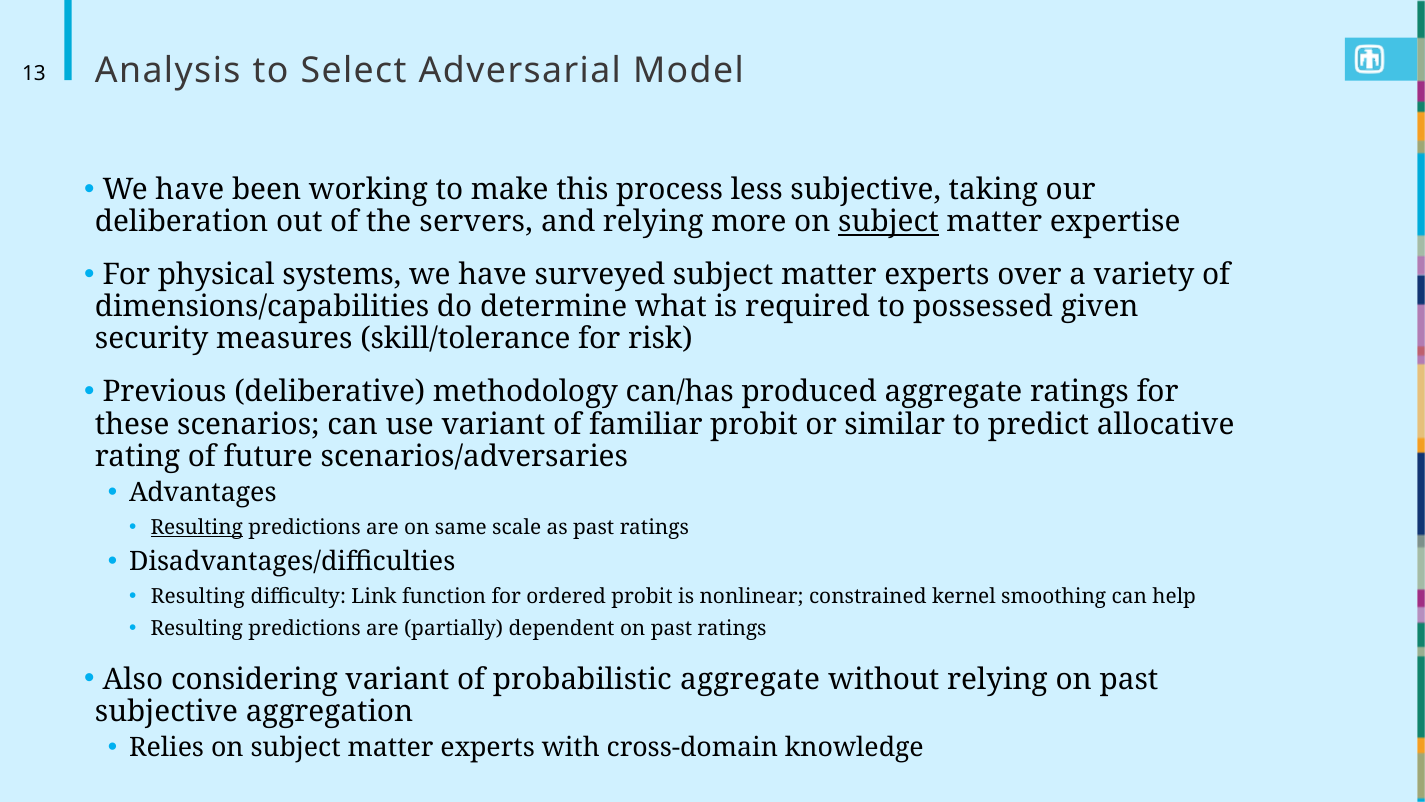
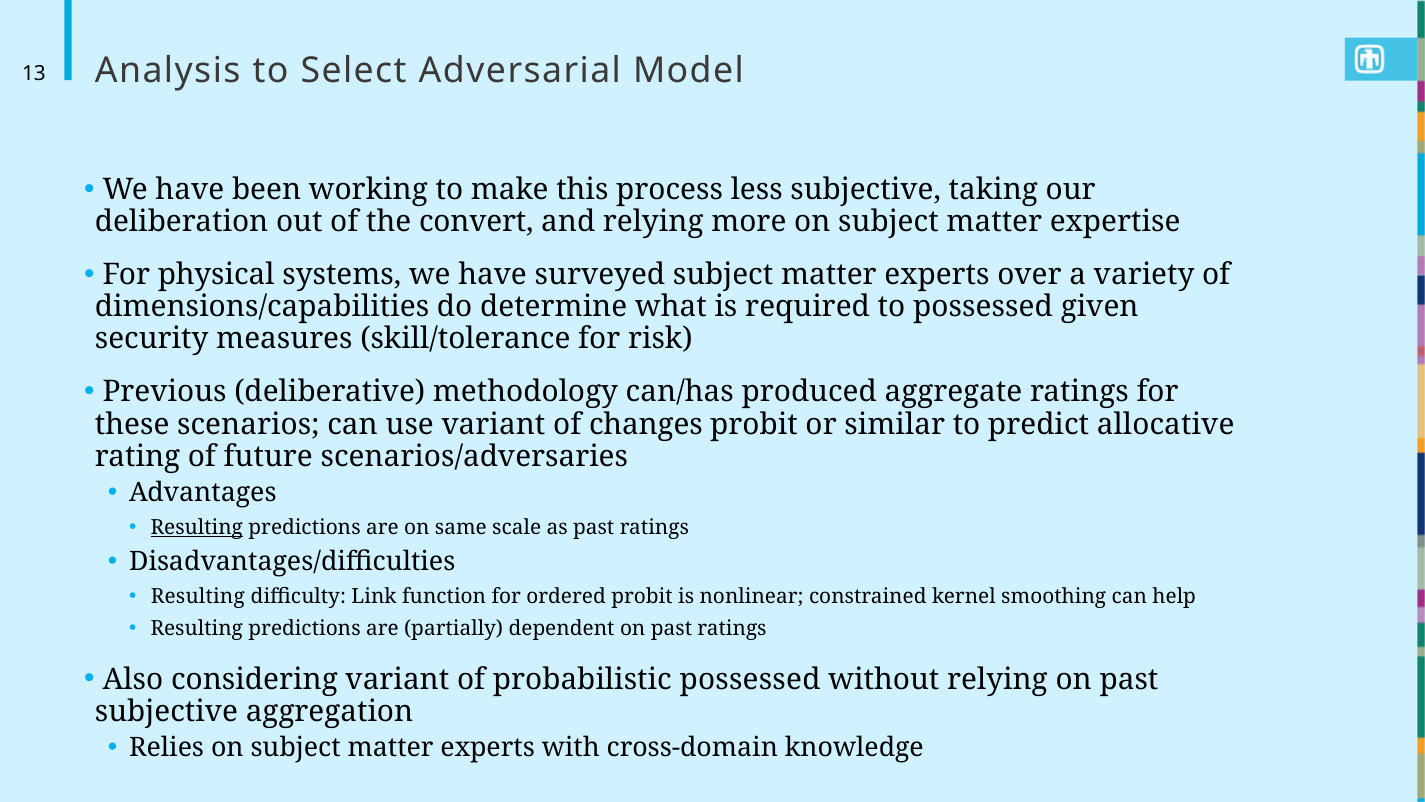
servers: servers -> convert (476, 222)
subject underline: present -> none (888, 222)
familiar: familiar -> changes (646, 424)
probabilistic aggregate: aggregate -> possessed (750, 679)
